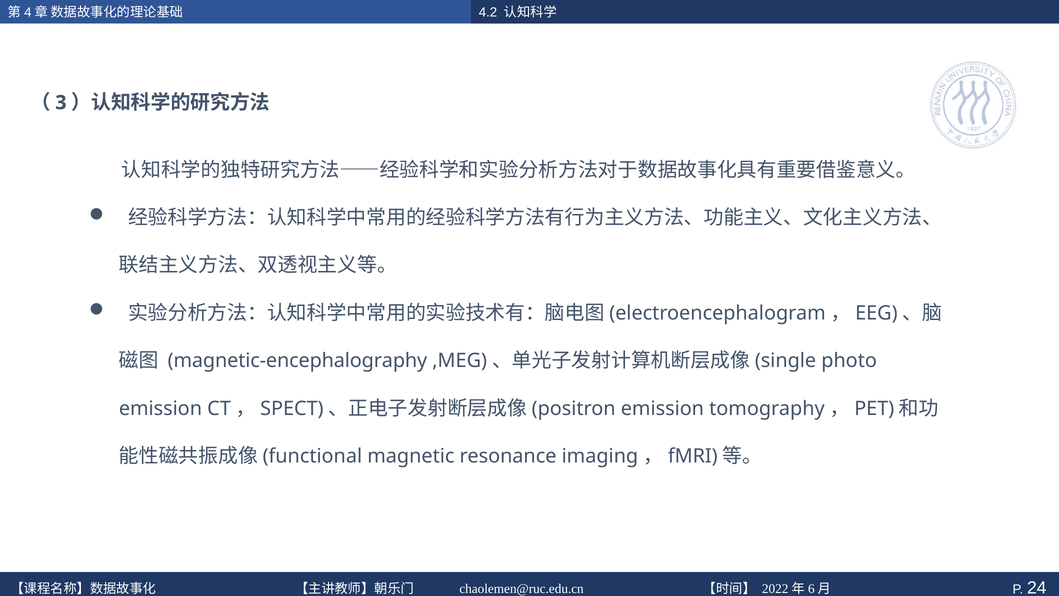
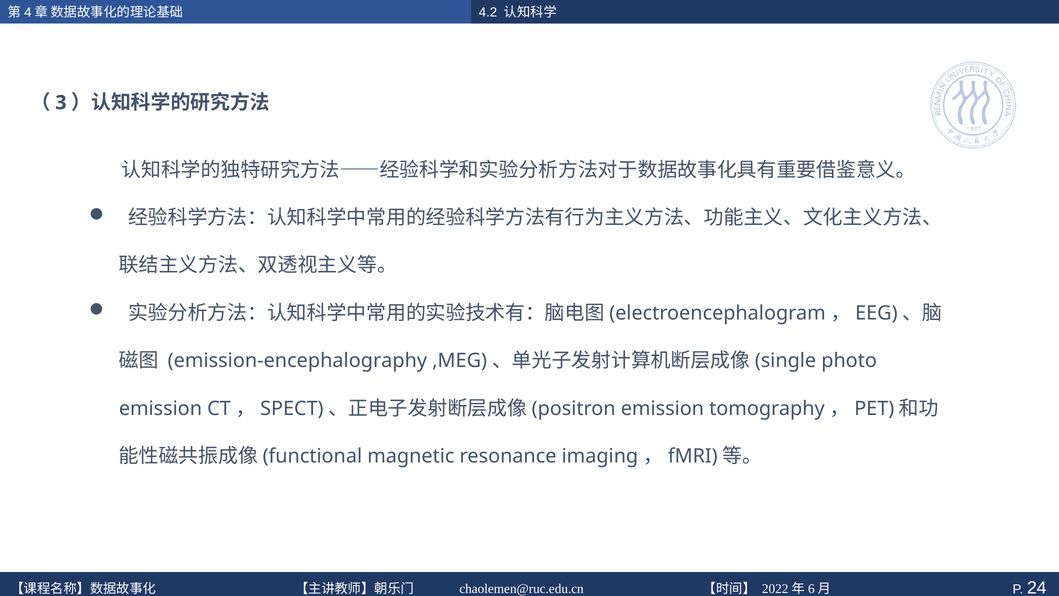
magnetic-encephalography: magnetic-encephalography -> emission-encephalography (297, 361)
